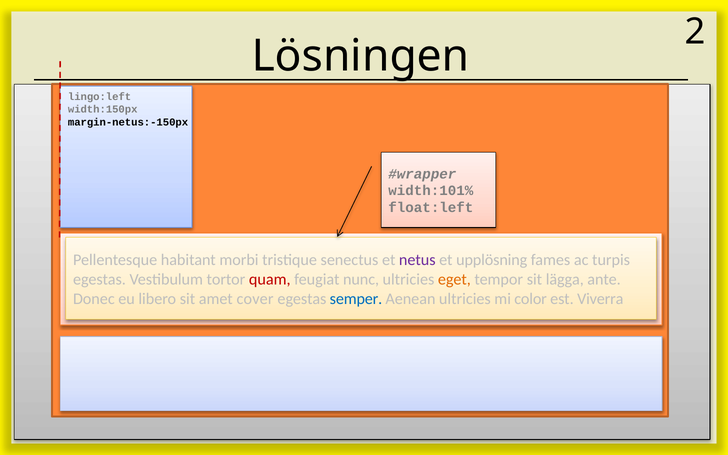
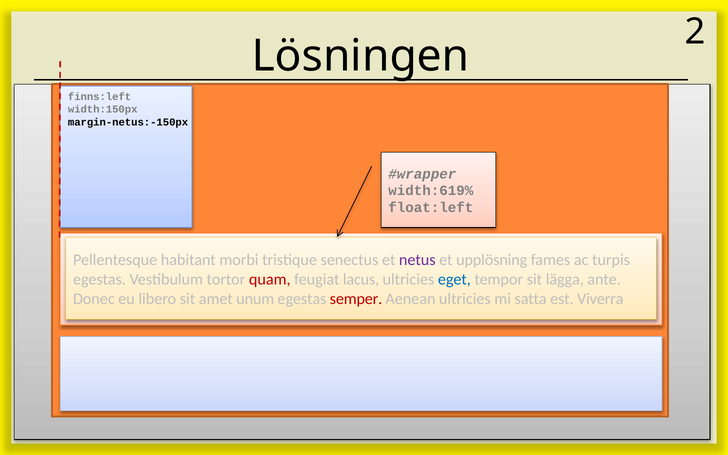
lingo:left: lingo:left -> finns:left (100, 97)
width:101%: width:101% -> width:619% (431, 191)
nunc: nunc -> lacus (361, 279)
eget colour: orange -> blue (454, 279)
cover: cover -> unum (255, 299)
semper colour: blue -> red (356, 299)
color: color -> satta (531, 299)
